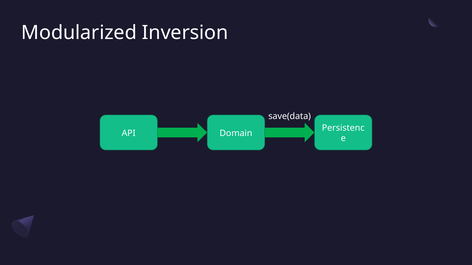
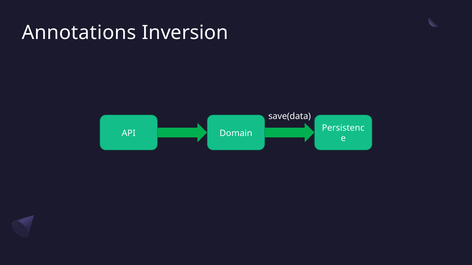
Modularized: Modularized -> Annotations (79, 33)
